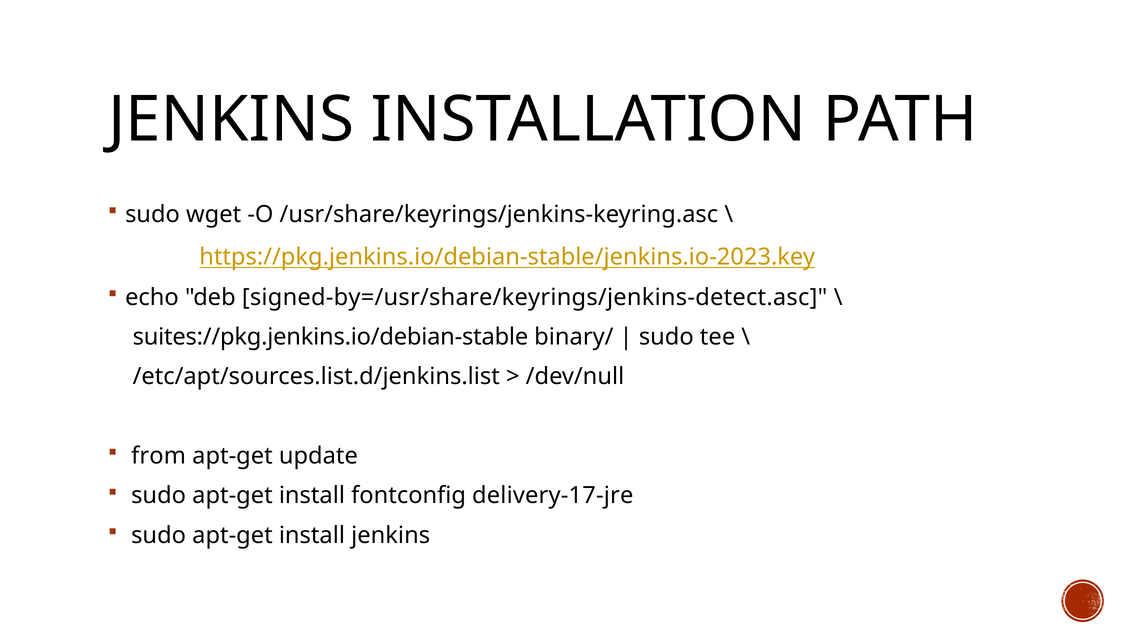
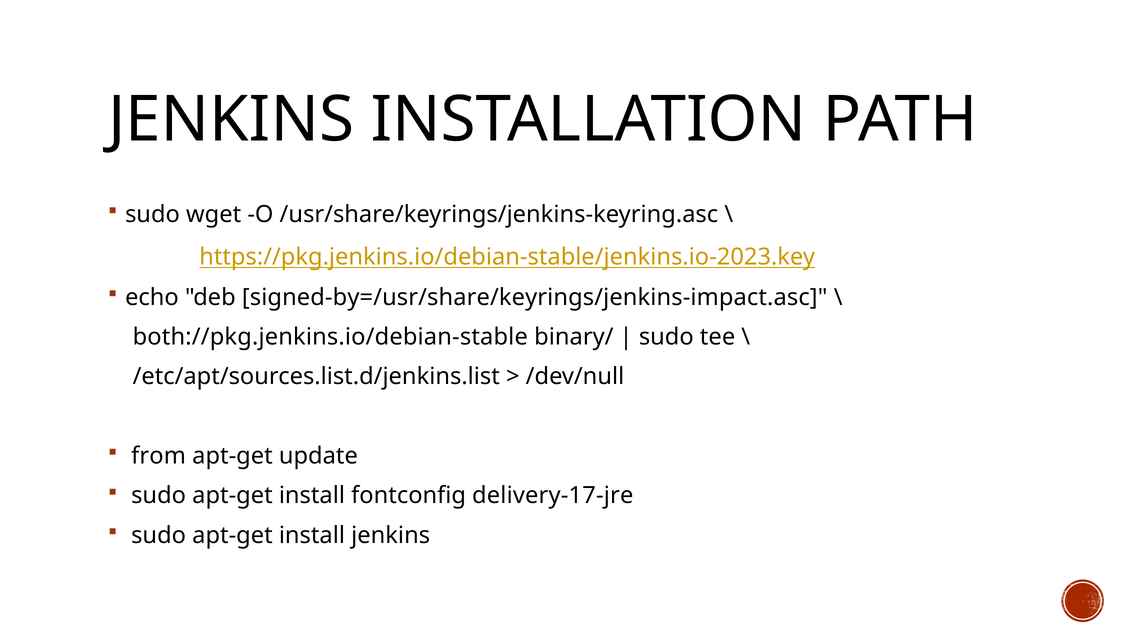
signed-by=/usr/share/keyrings/jenkins-detect.asc: signed-by=/usr/share/keyrings/jenkins-detect.asc -> signed-by=/usr/share/keyrings/jenkins-impact.asc (535, 297)
suites://pkg.jenkins.io/debian-stable: suites://pkg.jenkins.io/debian-stable -> both://pkg.jenkins.io/debian-stable (330, 337)
